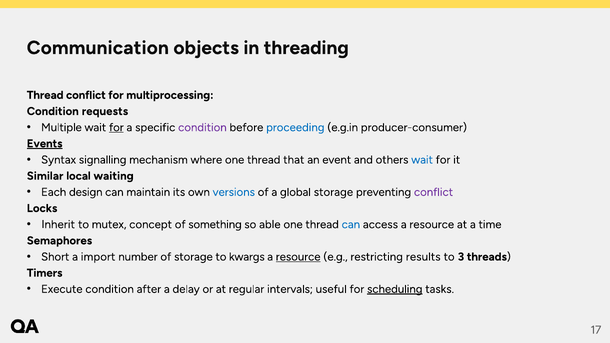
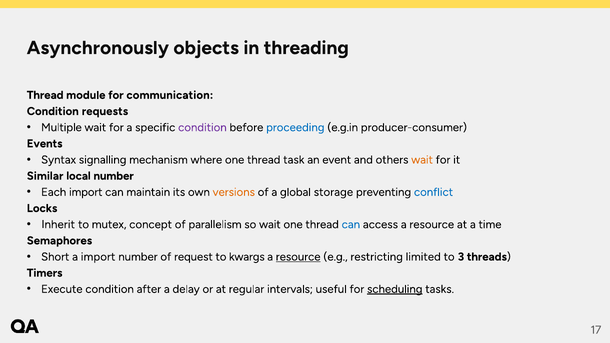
Communication: Communication -> Asynchronously (98, 48)
Thread conflict: conflict -> module (86, 95)
multiprocessing: multiprocessing -> communication (170, 95)
for underline: present -> none (116, 127)
Events underline: present -> none (45, 144)
that: that -> task (294, 160)
wait colour: blue -> orange (422, 160)
local waiting: waiting -> number (114, 176)
Each design: design -> import (86, 192)
versions colour: blue -> orange (234, 192)
conflict colour: purple -> blue (434, 192)
something: something -> parallelism (215, 225)
so able: able -> wait (270, 225)
of storage: storage -> request (193, 257)
results: results -> limited (423, 257)
